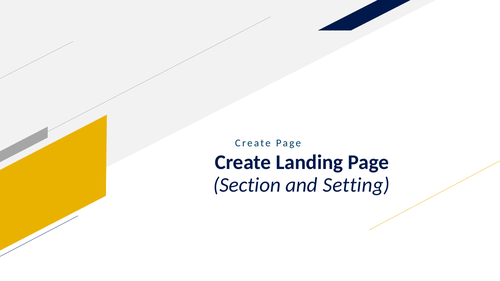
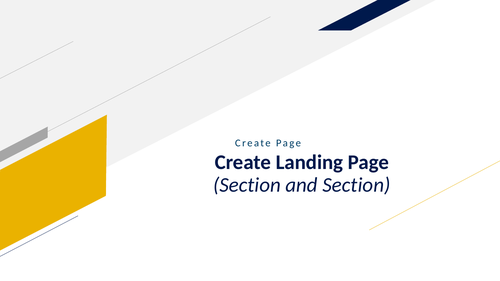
and Setting: Setting -> Section (356, 185)
